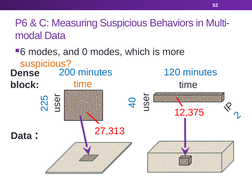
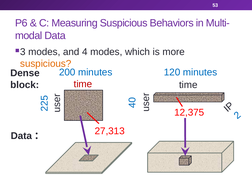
6: 6 -> 3 (23, 52)
and 0: 0 -> 4 (85, 52)
time colour: orange -> red (83, 84)
